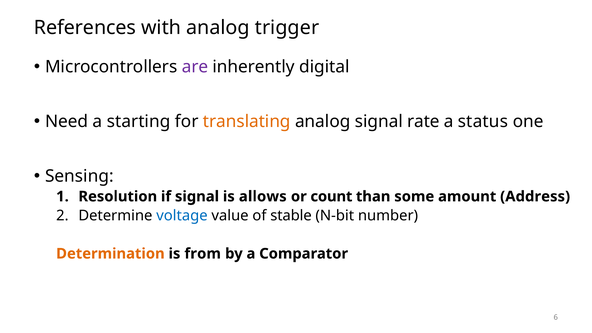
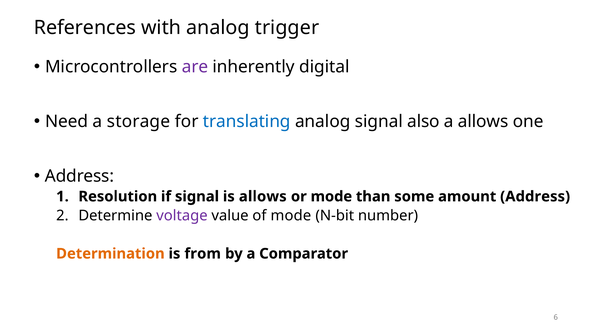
starting: starting -> storage (139, 122)
translating colour: orange -> blue (247, 122)
rate: rate -> also (423, 122)
a status: status -> allows (483, 122)
Sensing: Sensing -> Address (79, 176)
or count: count -> mode (331, 197)
voltage colour: blue -> purple (182, 216)
of stable: stable -> mode (291, 216)
